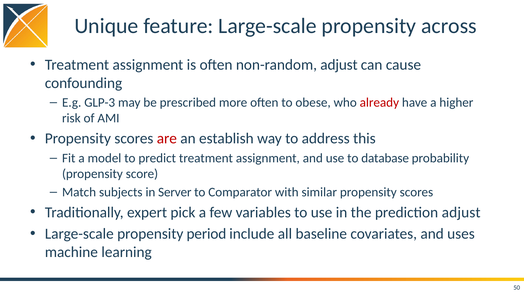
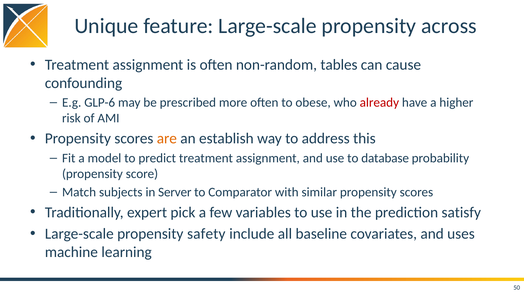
non-random adjust: adjust -> tables (339, 65)
GLP-3: GLP-3 -> GLP-6 (100, 102)
are colour: red -> orange (167, 138)
prediction adjust: adjust -> satisfy (461, 212)
period: period -> safety (206, 234)
